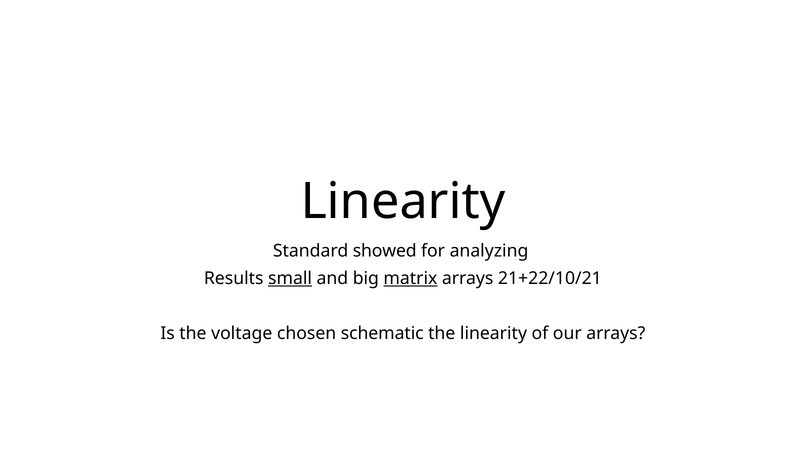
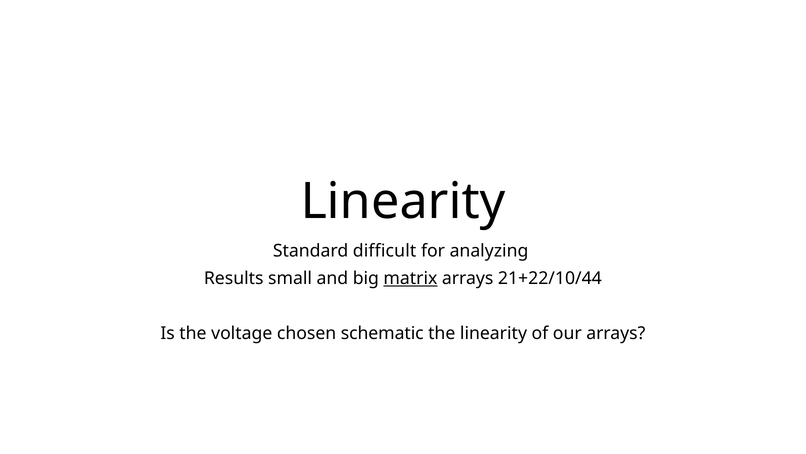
showed: showed -> difficult (385, 251)
small underline: present -> none (290, 278)
21+22/10/21: 21+22/10/21 -> 21+22/10/44 (550, 278)
